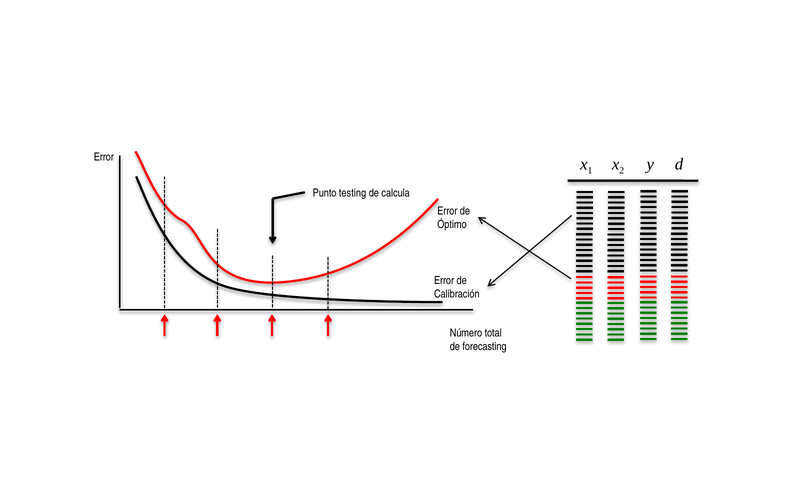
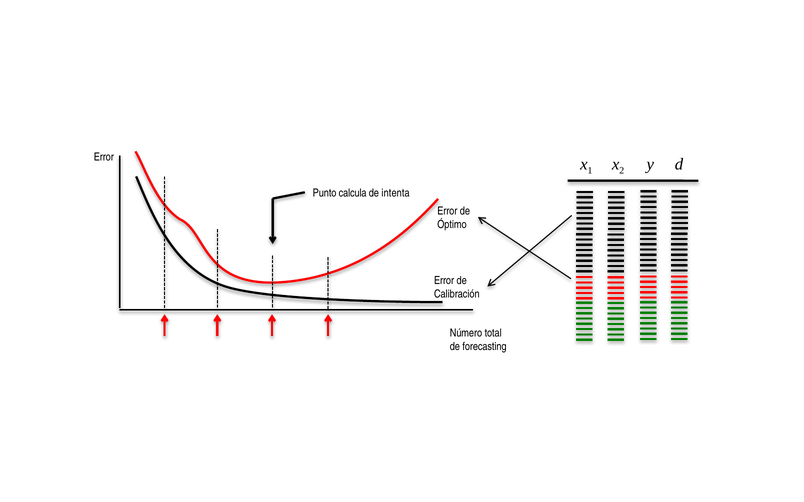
testing: testing -> calcula (353, 193)
calcula: calcula -> intenta (396, 193)
